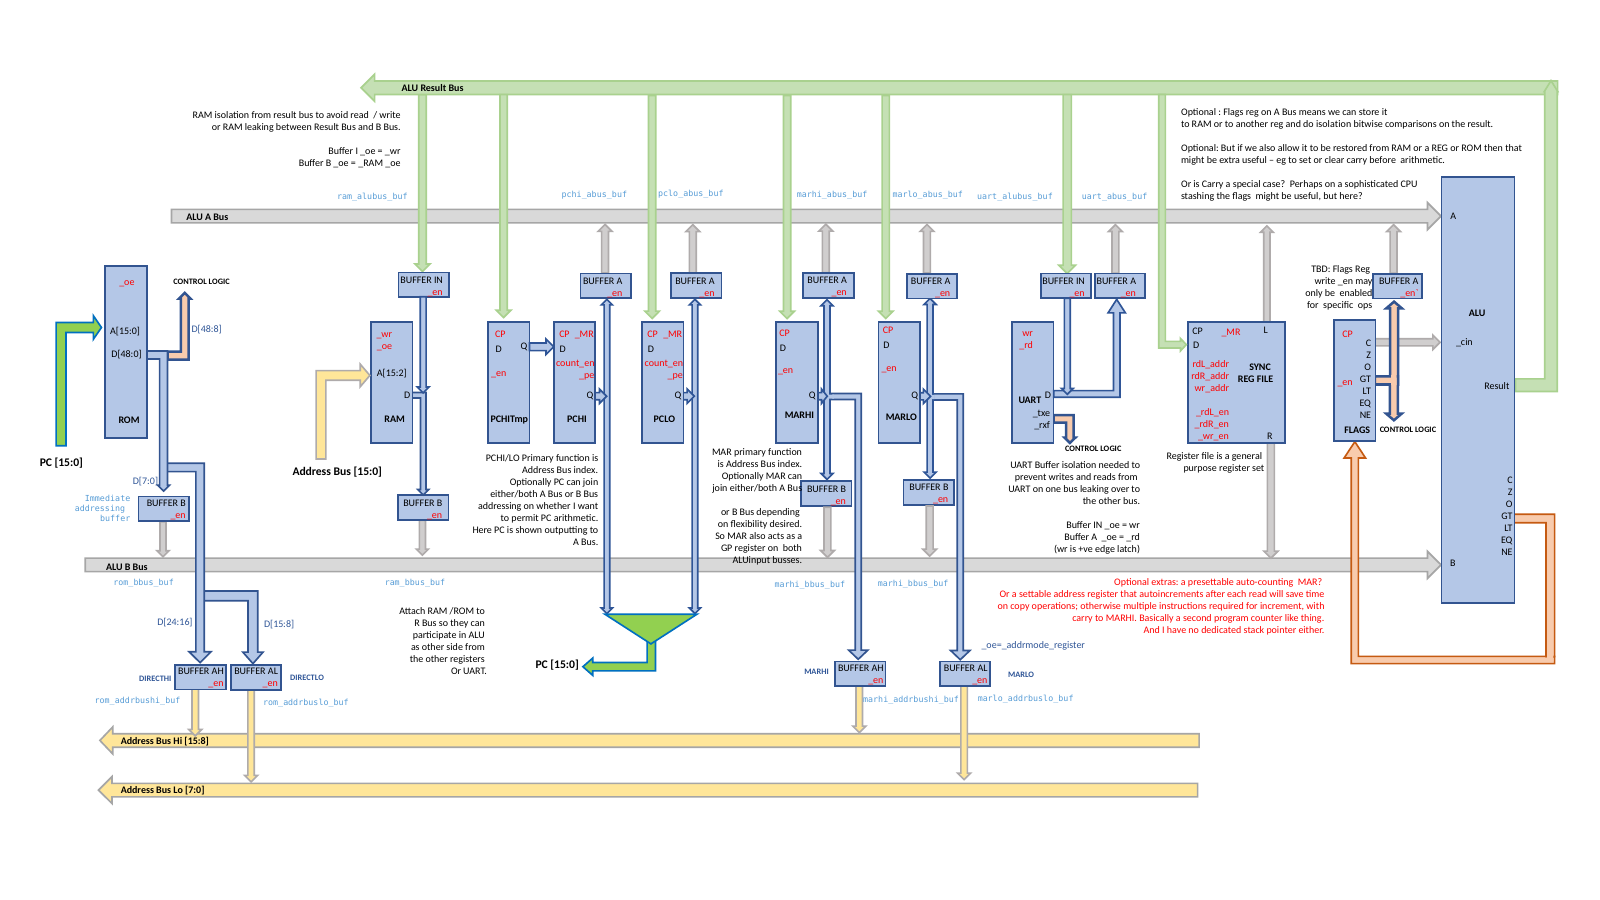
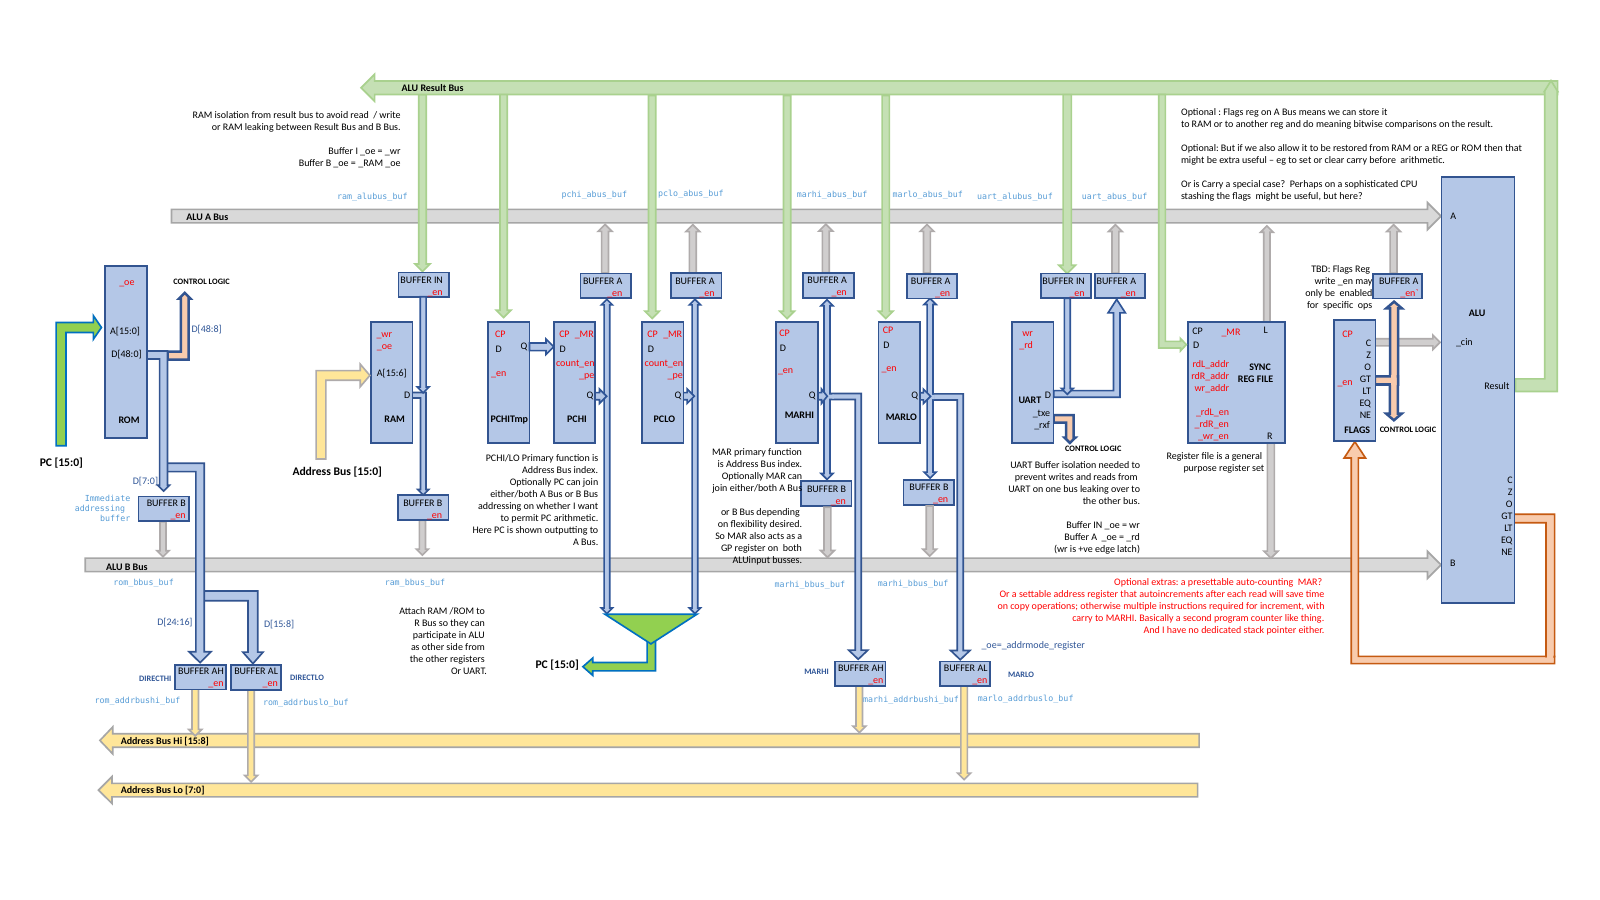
do isolation: isolation -> meaning (1334, 124)
A[15:2: A[15:2 -> A[15:6 (392, 373)
